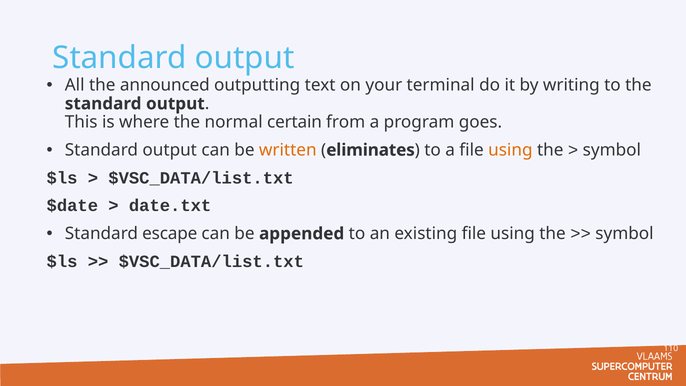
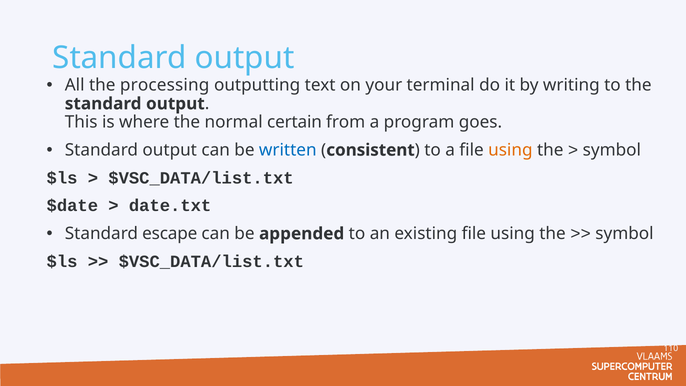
announced: announced -> processing (165, 85)
written colour: orange -> blue (288, 150)
eliminates: eliminates -> consistent (371, 150)
